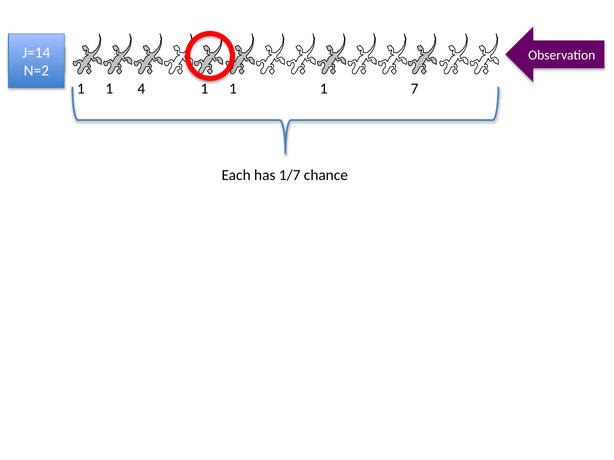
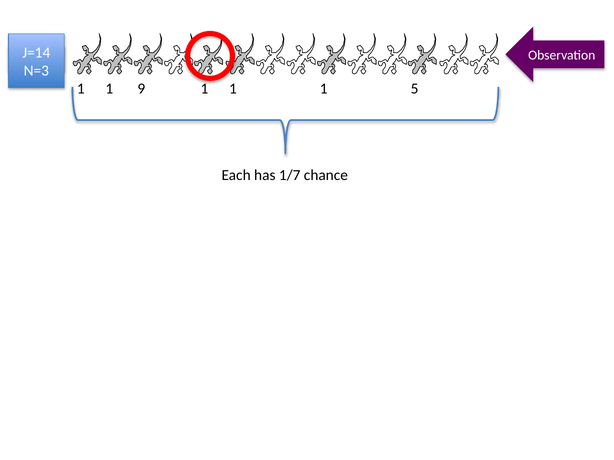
N=2: N=2 -> N=3 (36, 71)
4: 4 -> 9 (141, 89)
7: 7 -> 5 (415, 89)
